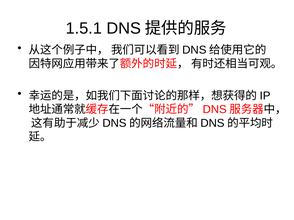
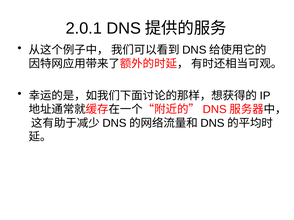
1.5.1: 1.5.1 -> 2.0.1 (84, 28)
